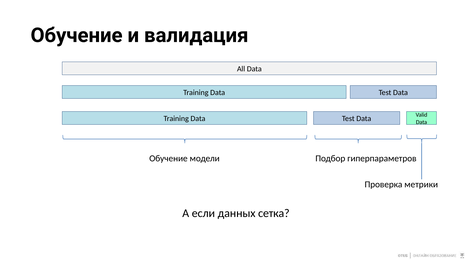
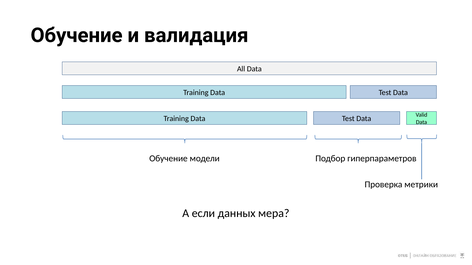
сетка: сетка -> мера (274, 214)
